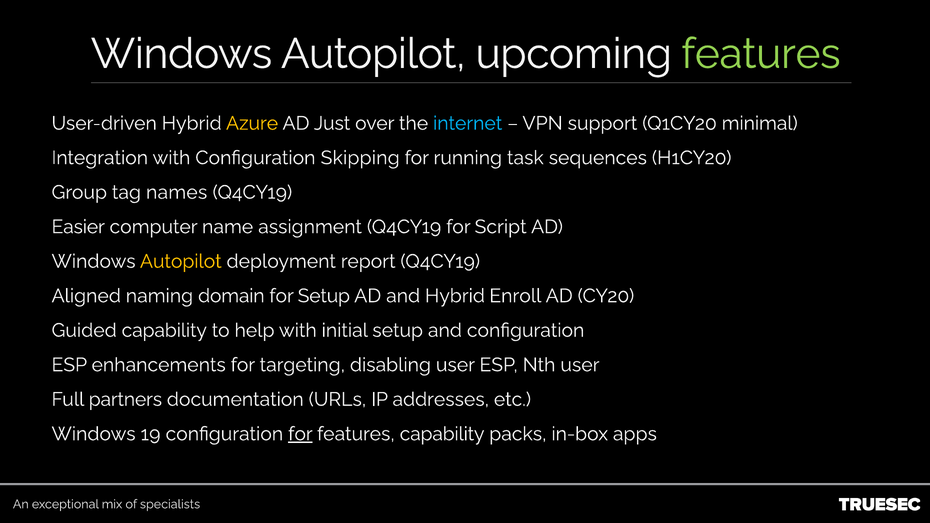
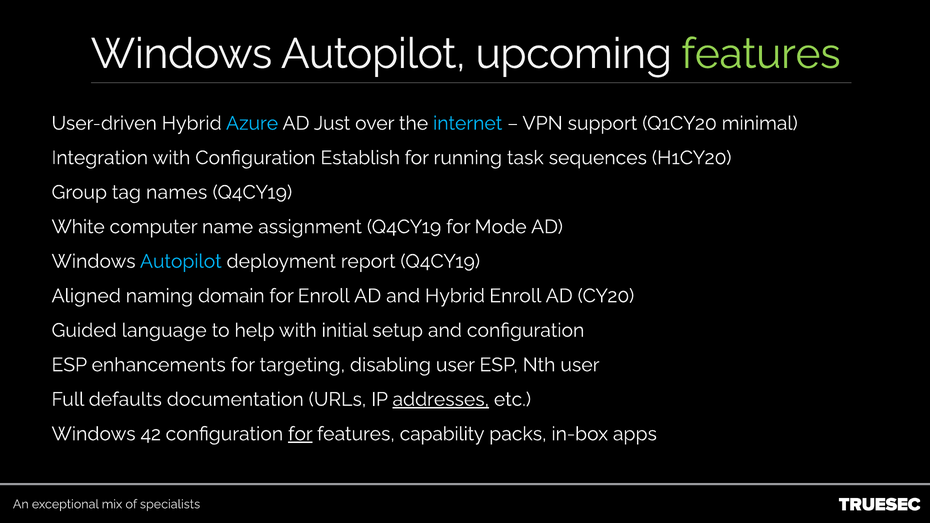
Azure colour: yellow -> light blue (252, 123)
Skipping: Skipping -> Establish (360, 158)
Easier: Easier -> White (78, 227)
Script: Script -> Mode (501, 227)
Autopilot colour: yellow -> light blue (181, 261)
for Setup: Setup -> Enroll (324, 296)
Guided capability: capability -> language (164, 330)
partners: partners -> defaults (125, 399)
addresses underline: none -> present (441, 399)
19: 19 -> 42 (151, 434)
